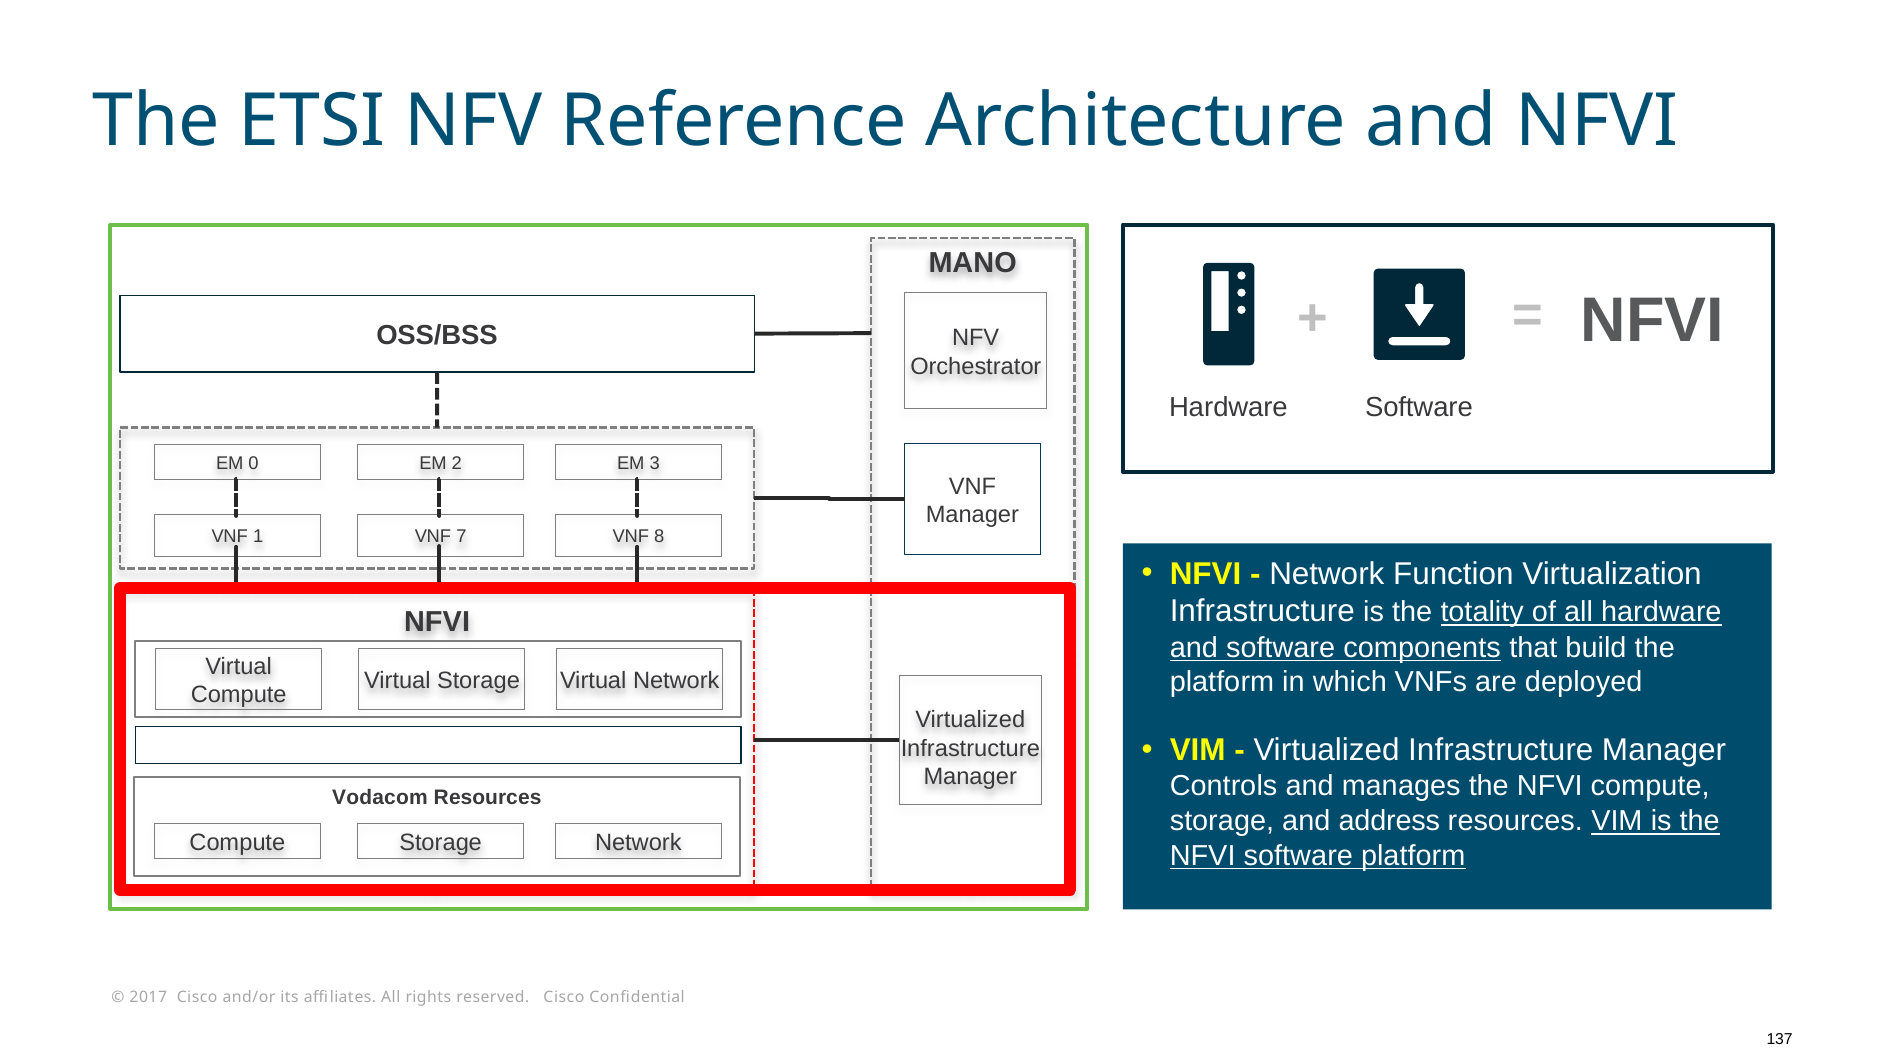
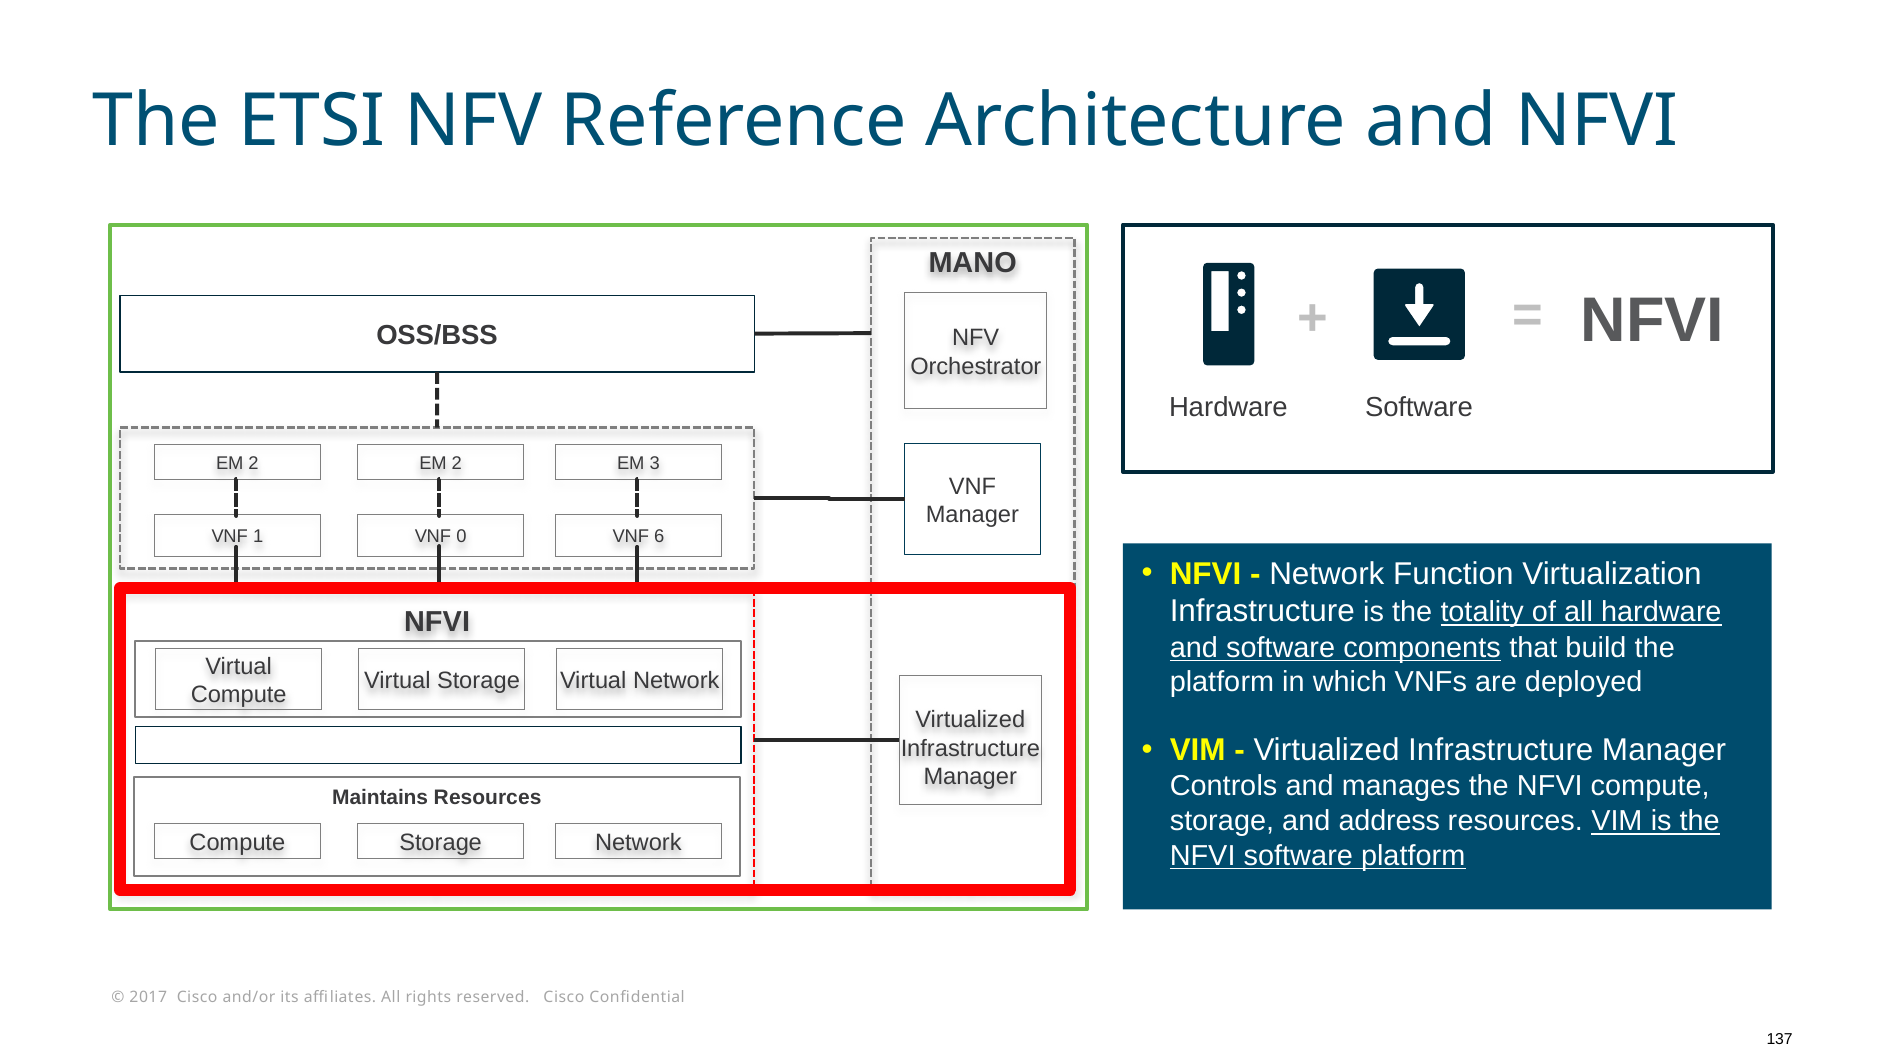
0: 0 -> 2 (254, 463)
7: 7 -> 0 (461, 536)
8: 8 -> 6 (659, 536)
Vodacom: Vodacom -> Maintains (380, 797)
